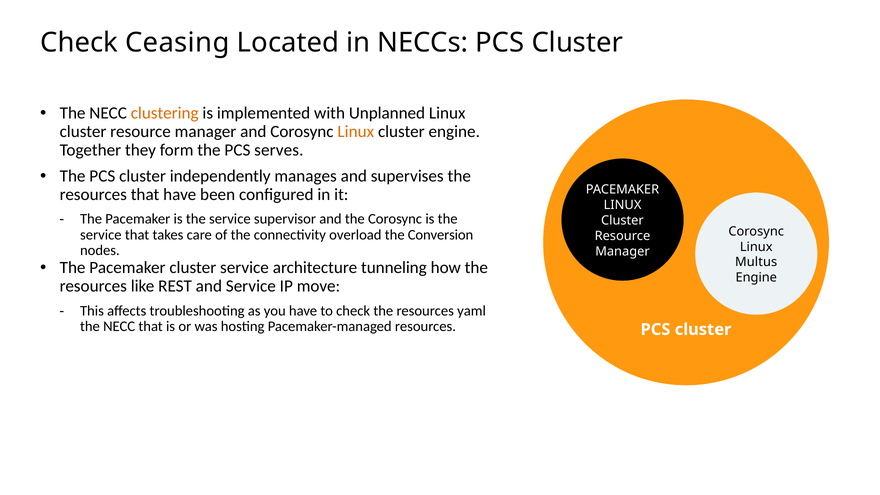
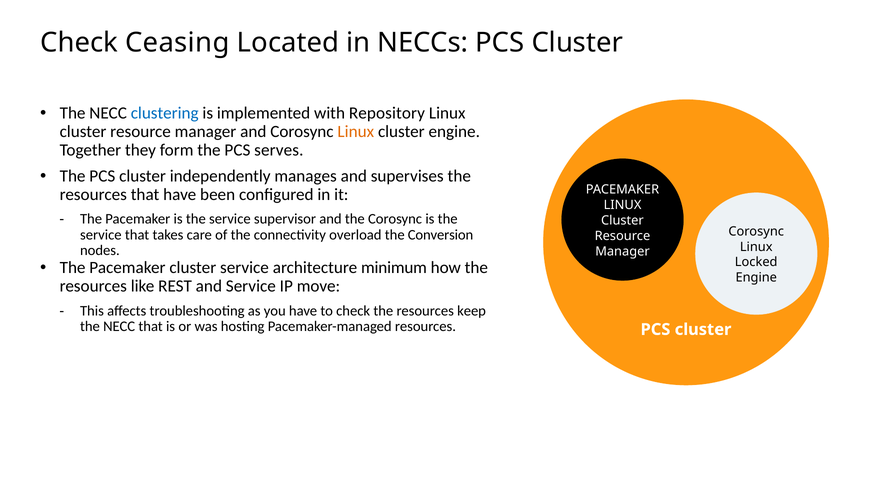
clustering colour: orange -> blue (165, 113)
Unplanned: Unplanned -> Repository (387, 113)
Multus: Multus -> Locked (756, 262)
tunneling: tunneling -> minimum (394, 268)
yaml: yaml -> keep (472, 311)
